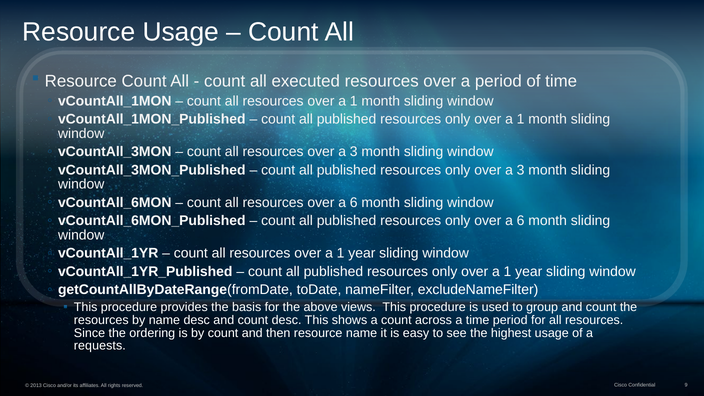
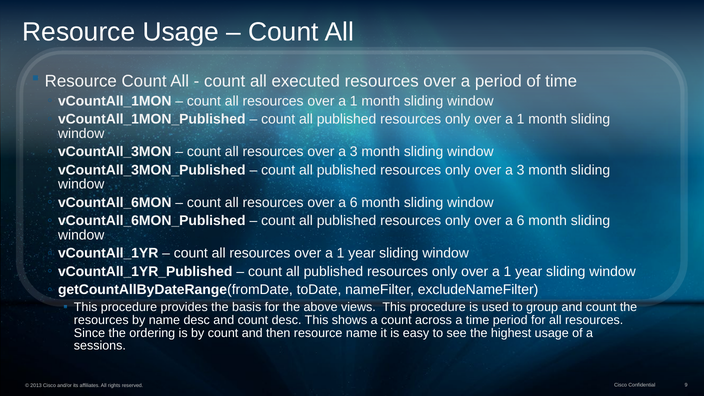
requests: requests -> sessions (100, 346)
